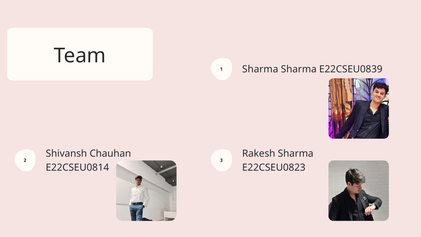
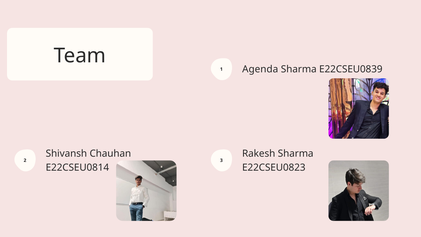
Sharma: Sharma -> Agenda (260, 69)
